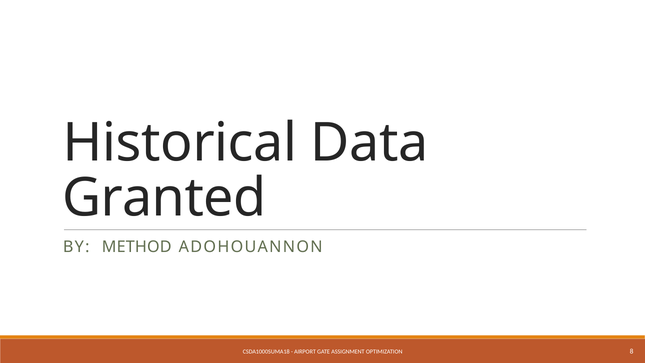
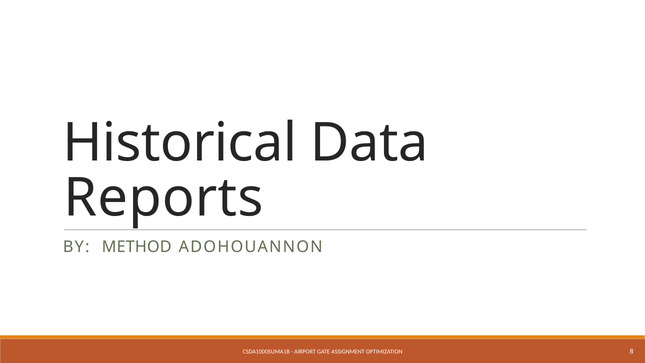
Granted: Granted -> Reports (164, 198)
